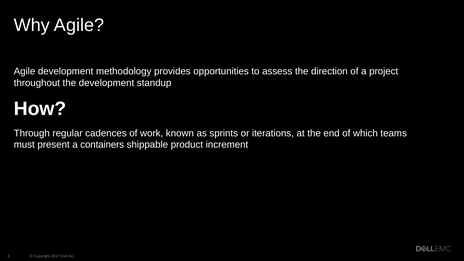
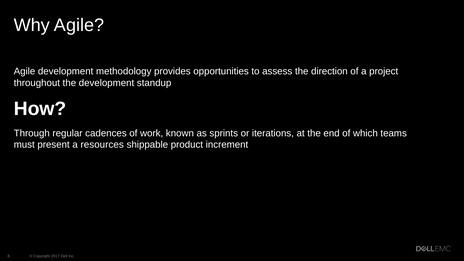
containers: containers -> resources (102, 145)
